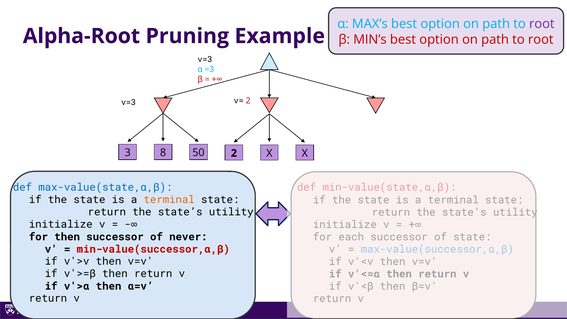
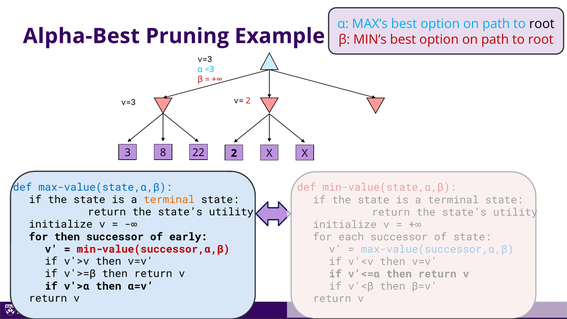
root colour: purple -> black (542, 24)
Alpha-Root: Alpha-Root -> Alpha-Best (81, 36)
50: 50 -> 22 (198, 153)
never: never -> early (188, 237)
